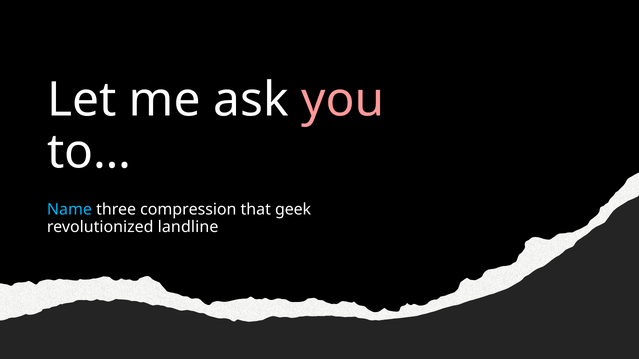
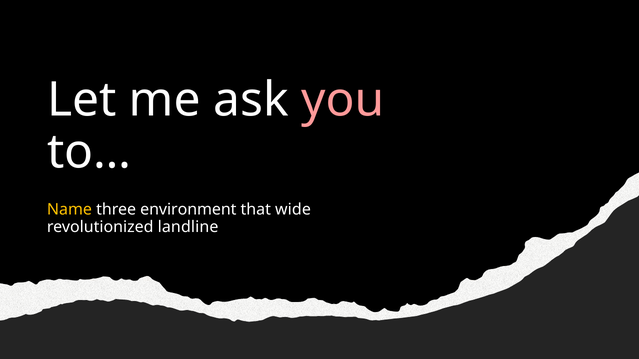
Name colour: light blue -> yellow (69, 210)
compression: compression -> environment (188, 210)
geek: geek -> wide (293, 210)
